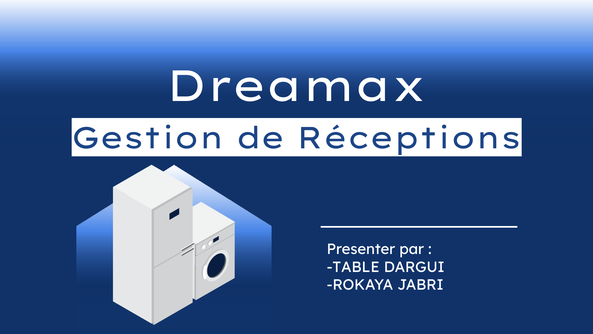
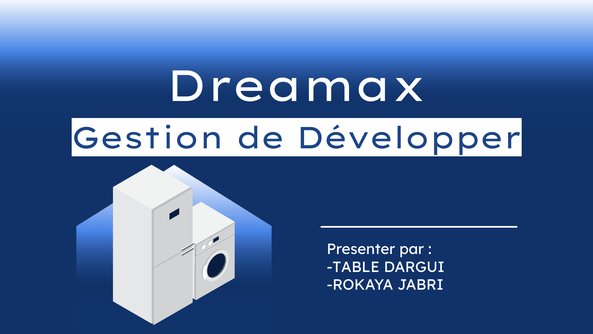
Réceptions: Réceptions -> Développer (409, 138)
